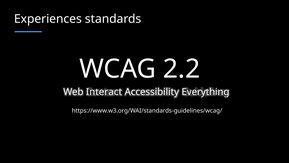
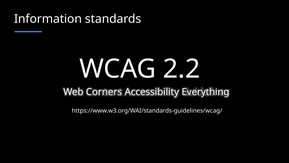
Experiences: Experiences -> Information (48, 19)
Interact: Interact -> Corners (104, 92)
